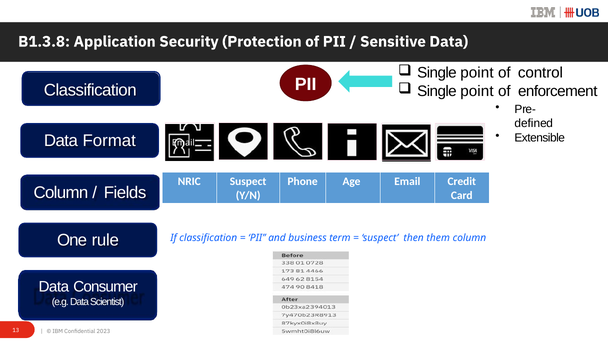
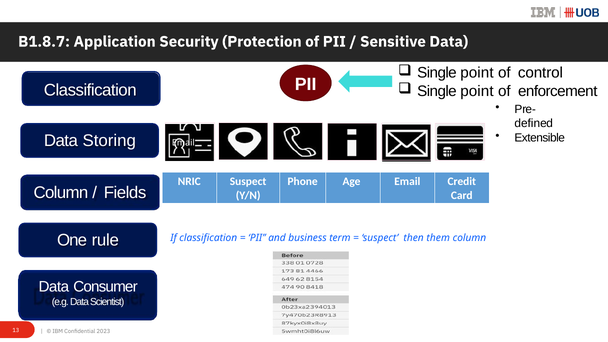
B1.3.8: B1.3.8 -> B1.8.7 (44, 42)
Format: Format -> Storing (109, 141)
